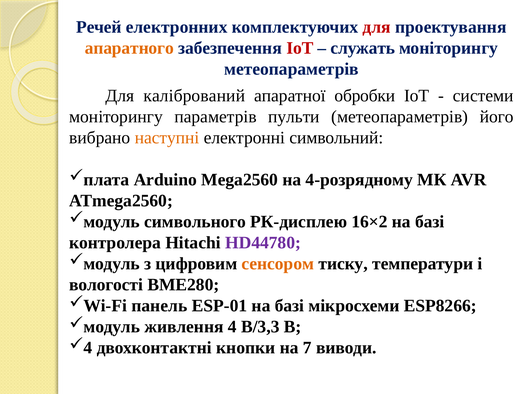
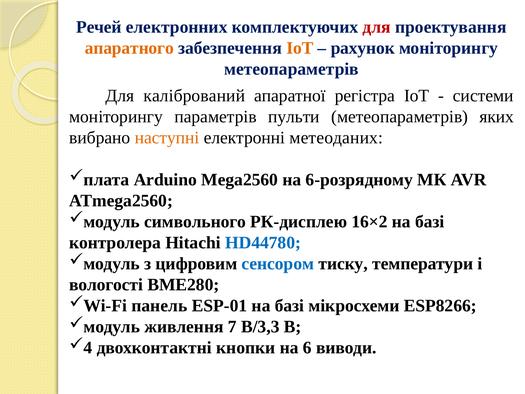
IoT colour: red -> orange (300, 48)
служать: служать -> рахунок (363, 48)
обробки: обробки -> регістра (365, 96)
його: його -> яких (497, 117)
символьний: символьний -> метеоданих (336, 138)
4-розрядному: 4-розрядному -> 6-розрядному (359, 180)
HD44780 colour: purple -> blue (263, 243)
сенсором colour: orange -> blue (278, 264)
4: 4 -> 7 (232, 327)
7: 7 -> 6 (307, 348)
